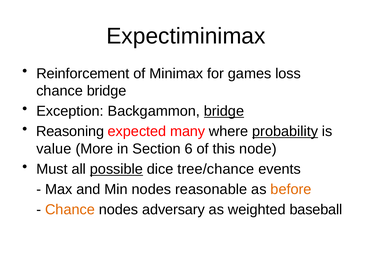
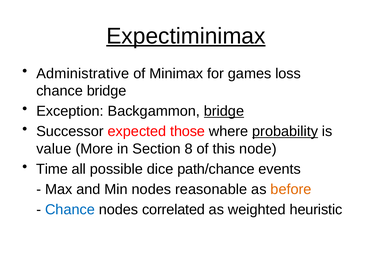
Expectiminimax underline: none -> present (186, 36)
Reinforcement: Reinforcement -> Administrative (83, 74)
Reasoning: Reasoning -> Successor (70, 131)
many: many -> those (188, 131)
6: 6 -> 8 (189, 149)
Must: Must -> Time (52, 169)
possible underline: present -> none (116, 169)
tree/chance: tree/chance -> path/chance (216, 169)
Chance colour: orange -> blue (70, 210)
adversary: adversary -> correlated (174, 210)
baseball: baseball -> heuristic (316, 210)
